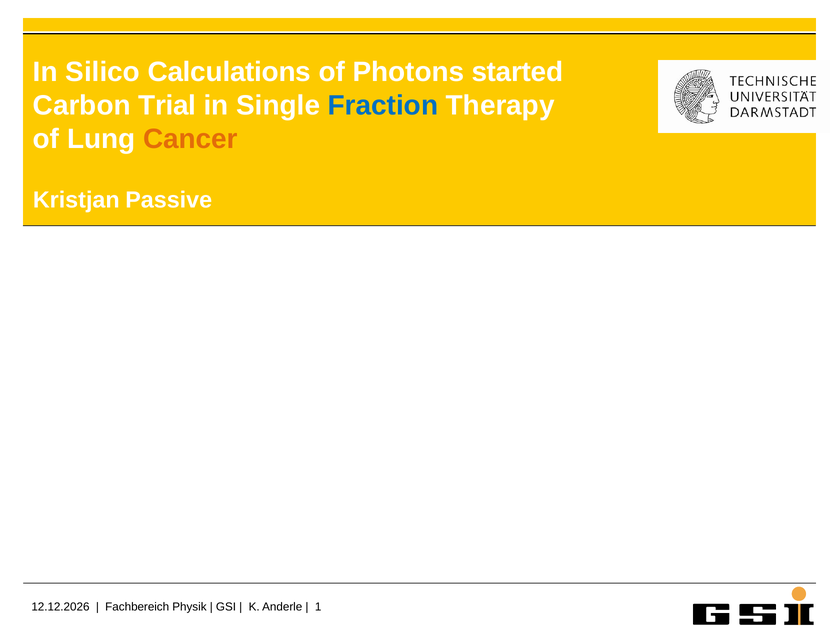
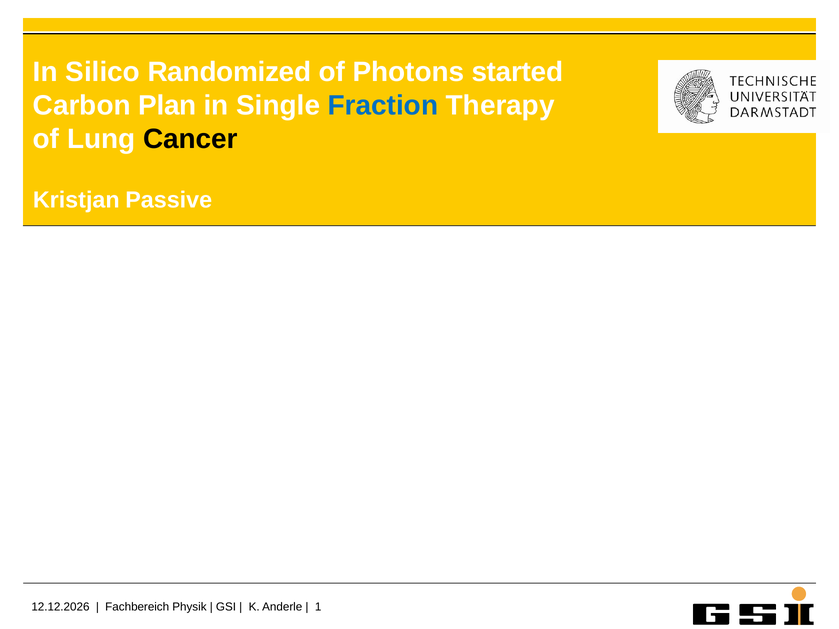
Calculations: Calculations -> Randomized (229, 72)
Trial: Trial -> Plan (167, 106)
Cancer colour: orange -> black (190, 139)
